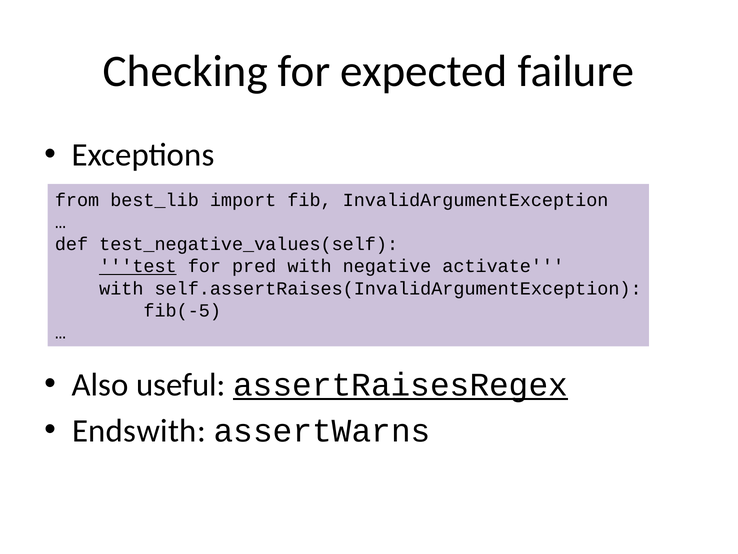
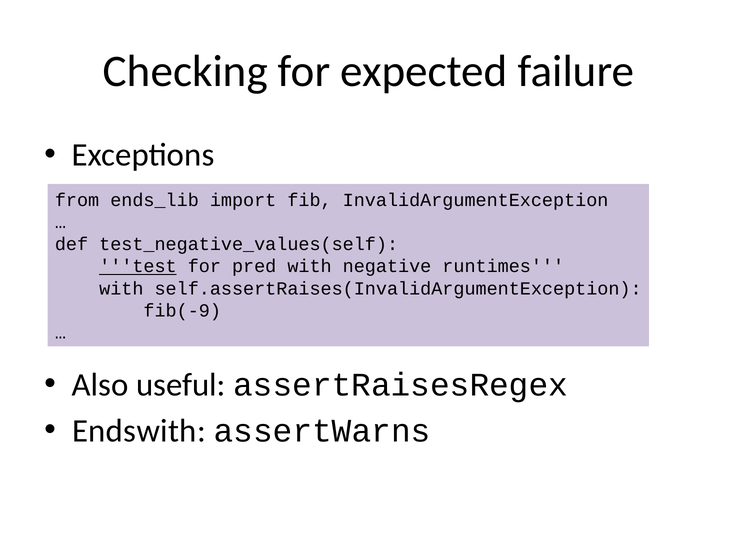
best_lib: best_lib -> ends_lib (155, 200)
activate: activate -> runtimes (503, 266)
fib(-5: fib(-5 -> fib(-9 (182, 310)
assertRaisesRegex underline: present -> none (401, 384)
